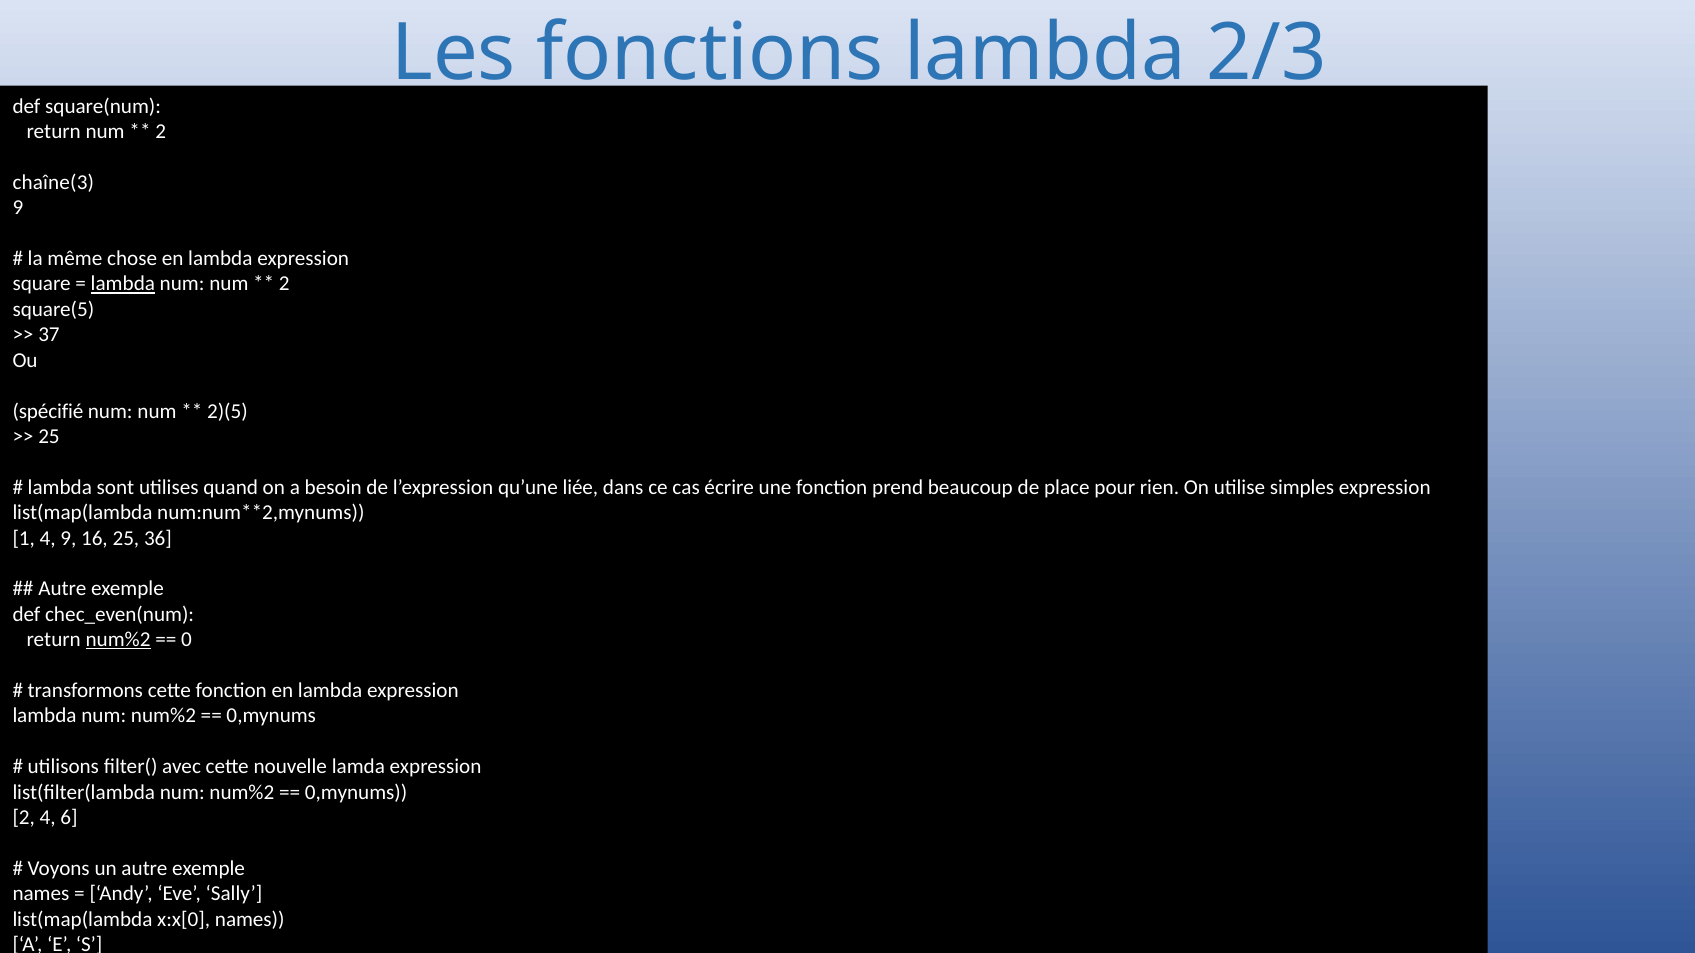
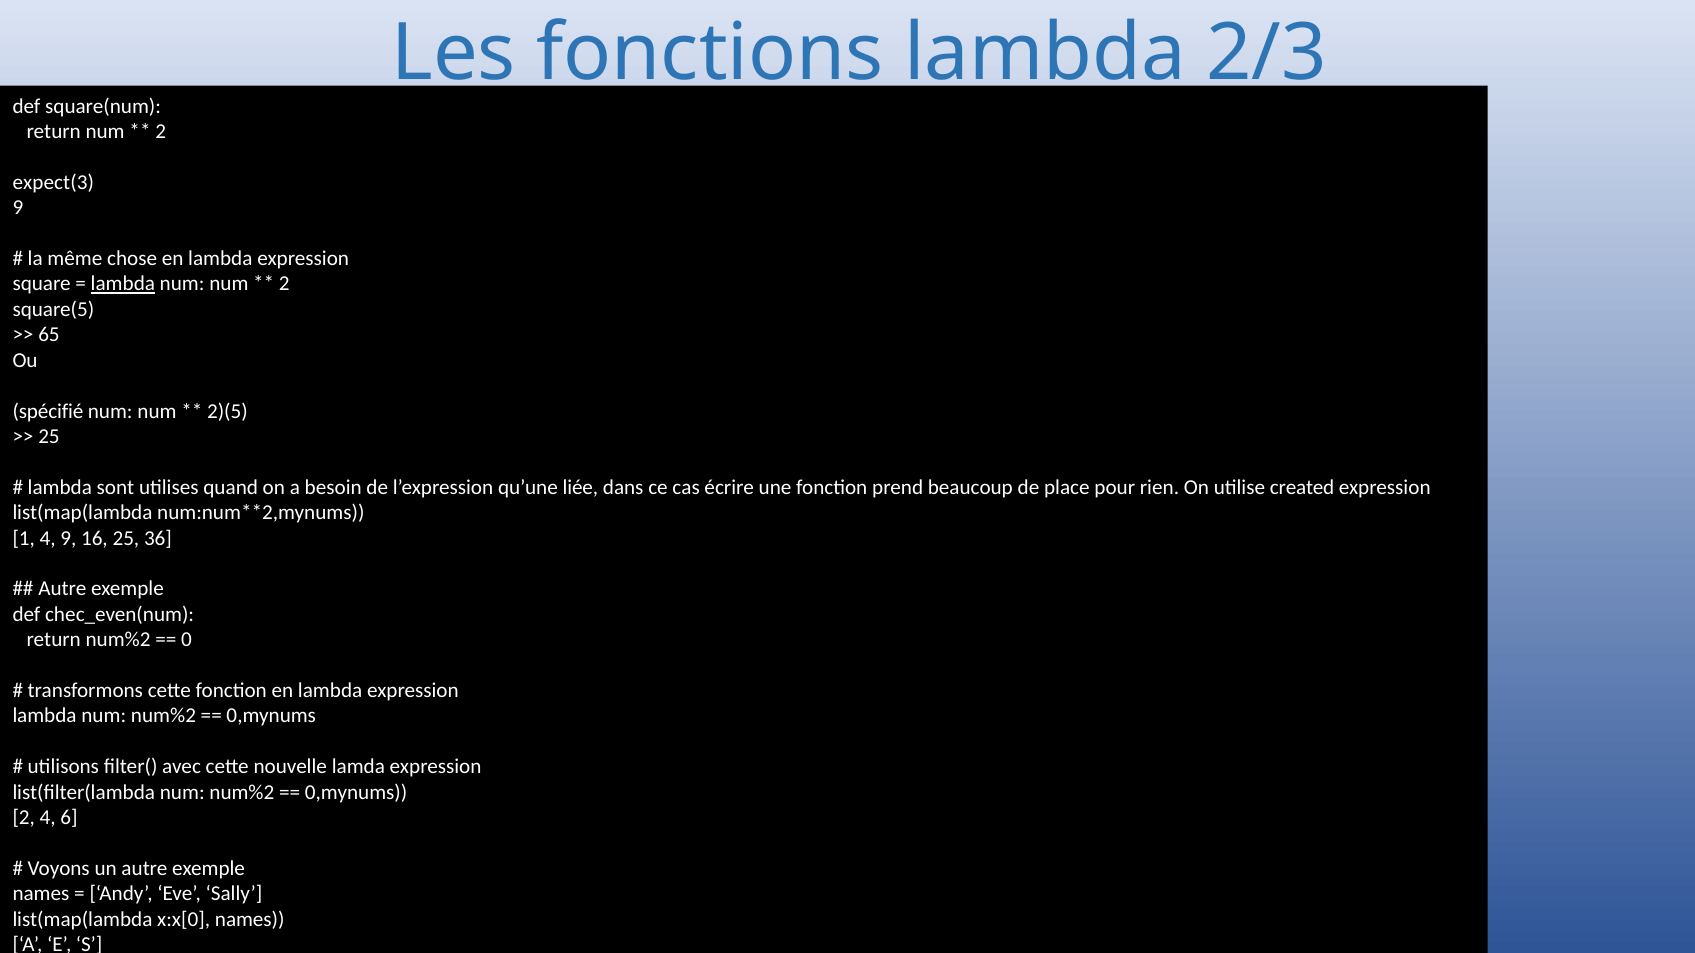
chaîne(3: chaîne(3 -> expect(3 (53, 182)
37: 37 -> 65 (49, 335)
simples: simples -> created (1302, 487)
num%2 underline: present -> none (118, 640)
